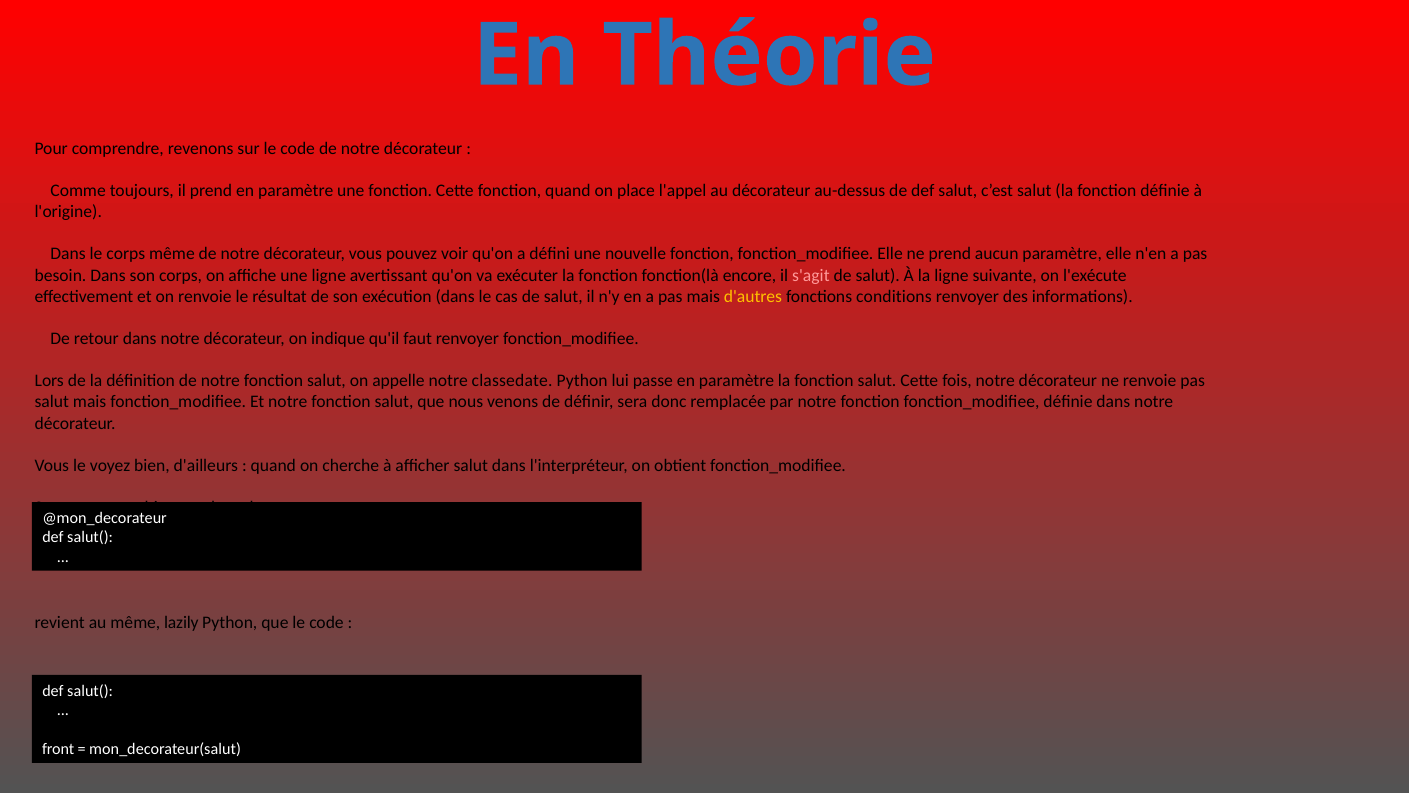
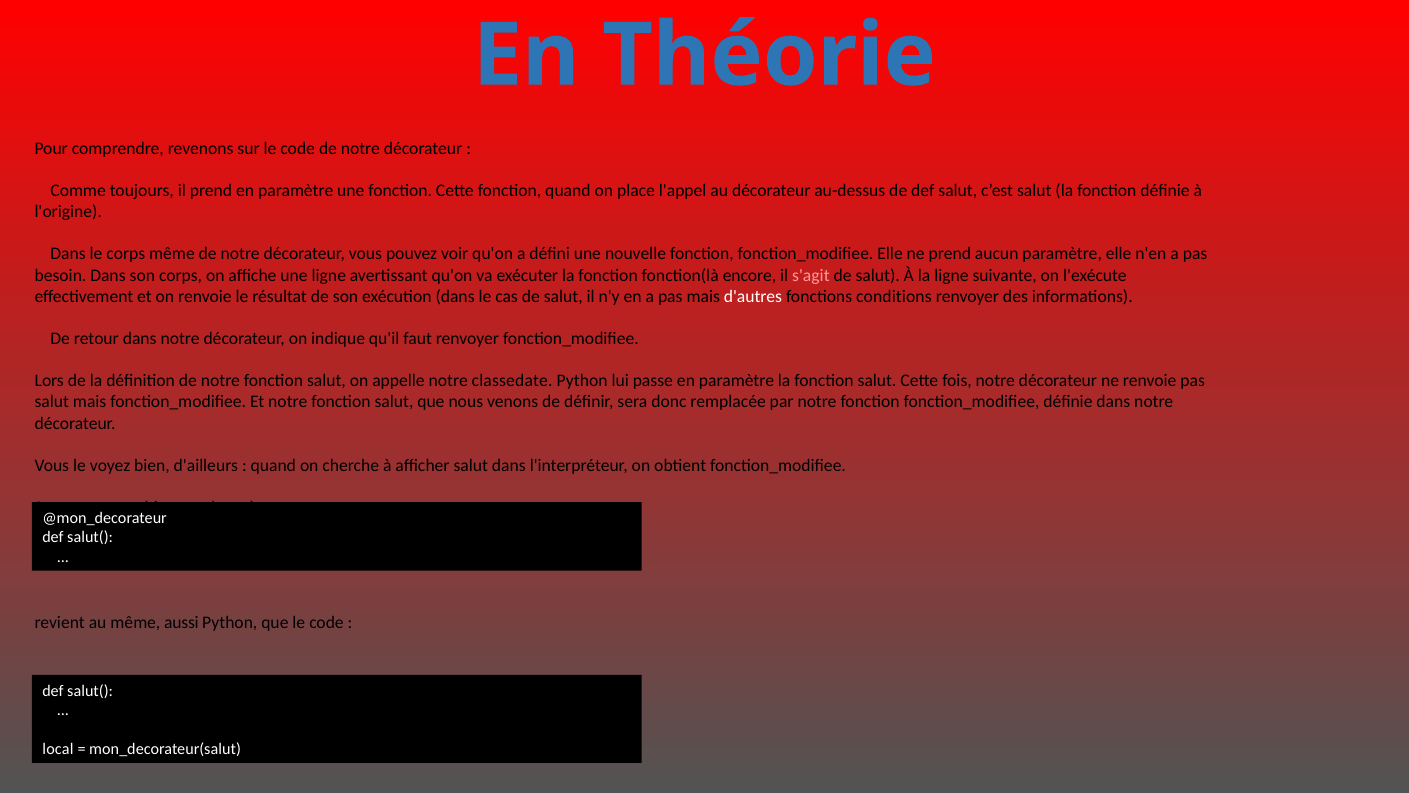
d'autres colour: yellow -> white (753, 296)
lazily: lazily -> aussi (181, 622)
front: front -> local (58, 749)
